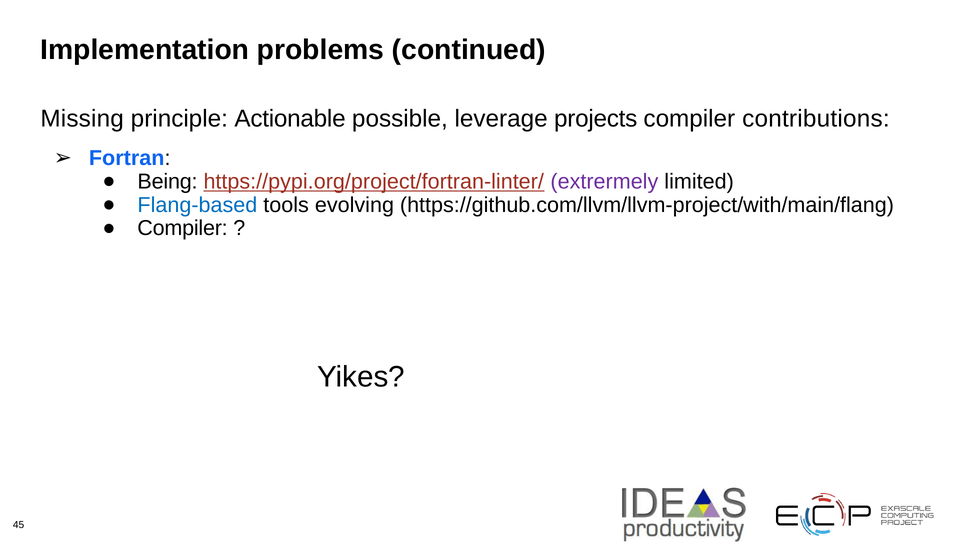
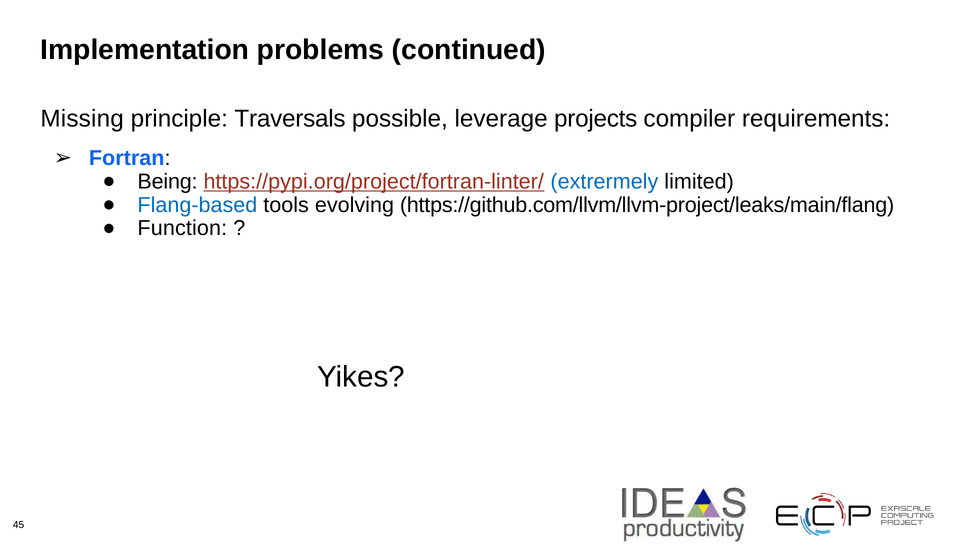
Actionable: Actionable -> Traversals (290, 118)
contributions: contributions -> requirements (816, 118)
extrermely colour: purple -> blue (604, 181)
https://github.com/llvm/llvm-project/with/main/flang: https://github.com/llvm/llvm-project/with/main/flang -> https://github.com/llvm/llvm-project/leaks/main/flang (647, 205)
Compiler: Compiler -> Function (182, 228)
